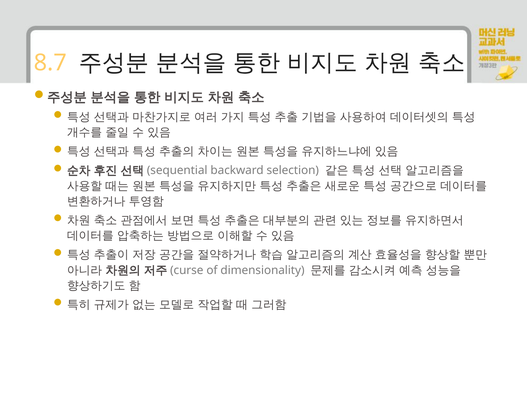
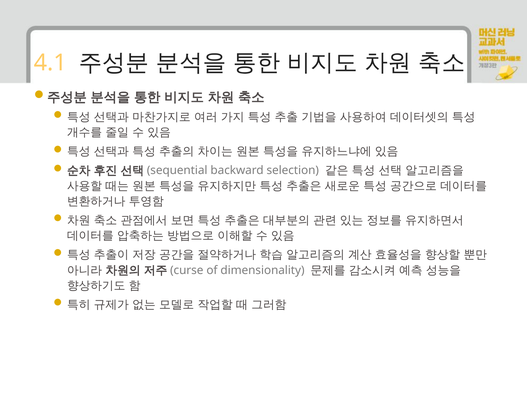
8.7: 8.7 -> 4.1 (50, 63)
